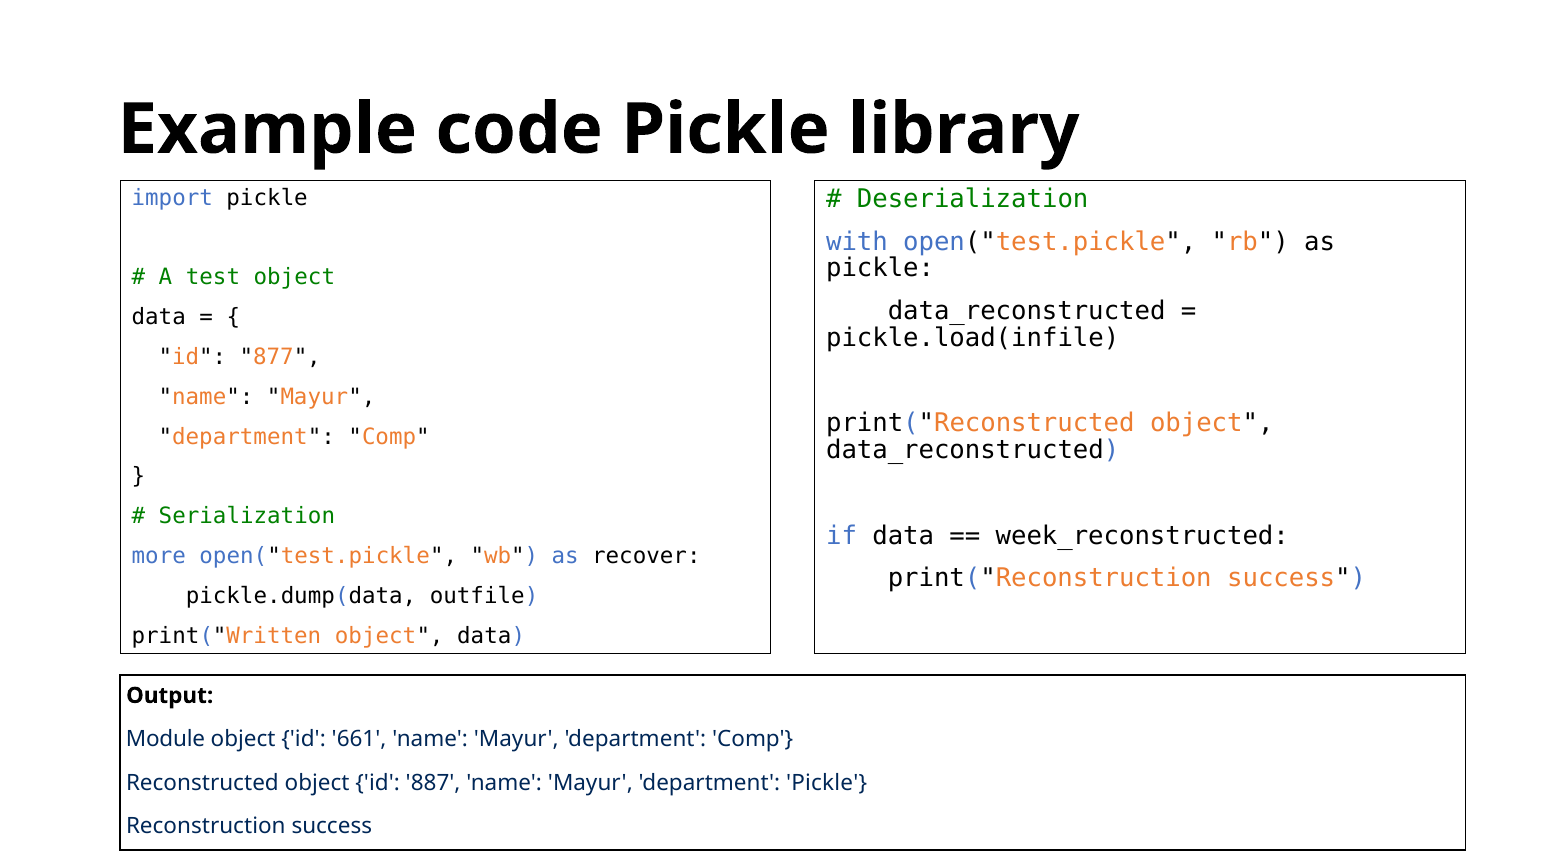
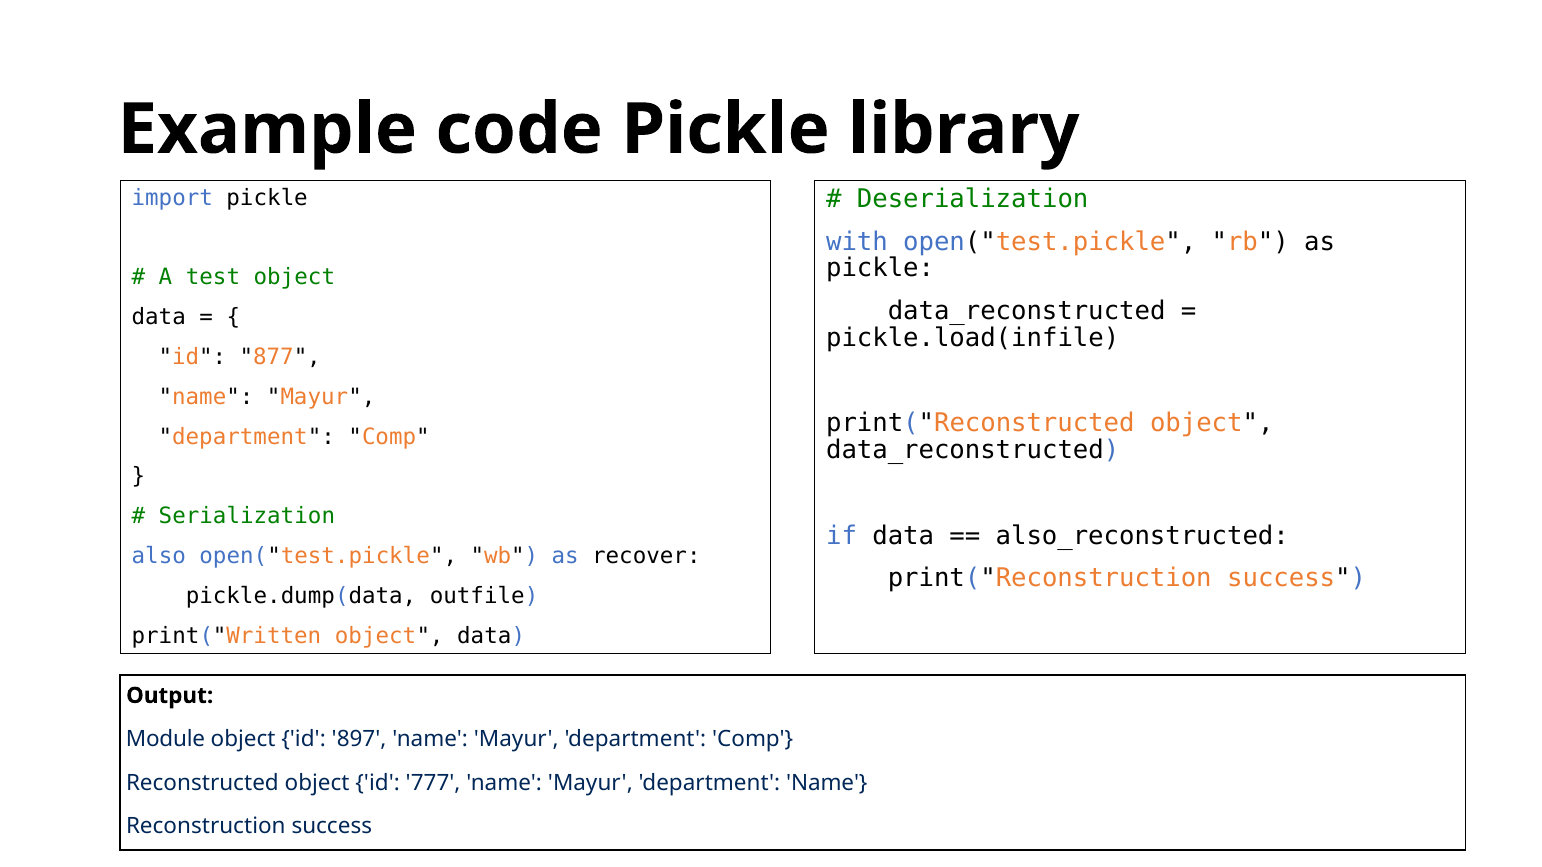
week_reconstructed: week_reconstructed -> also_reconstructed (1142, 536)
more: more -> also (159, 556)
661: 661 -> 897 (359, 740)
887: 887 -> 777 (433, 783)
department Pickle: Pickle -> Name (827, 783)
